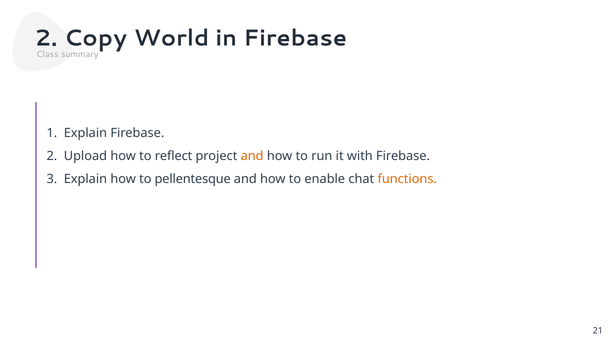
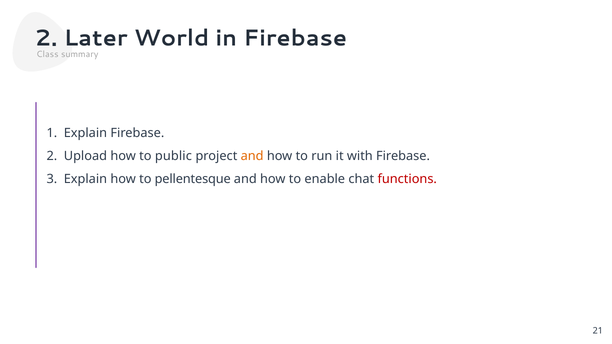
Copy: Copy -> Later (96, 38)
reflect: reflect -> public (173, 156)
functions colour: orange -> red (407, 179)
